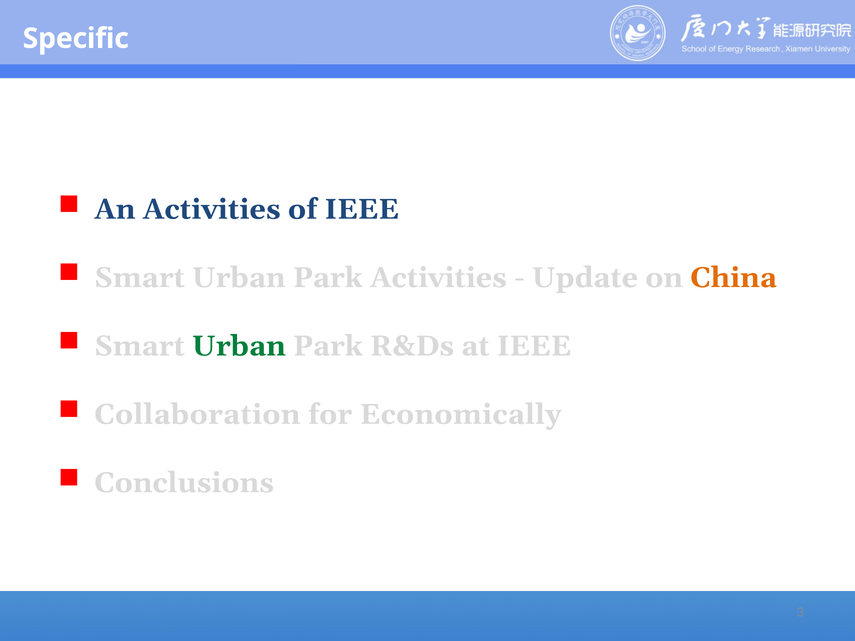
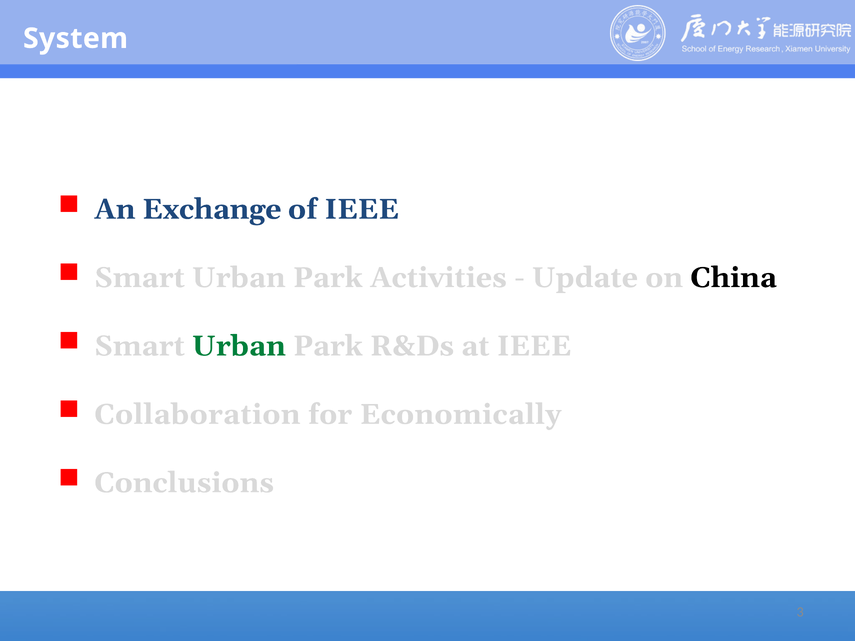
Specific: Specific -> System (75, 38)
An Activities: Activities -> Exchange (212, 209)
China colour: orange -> black (734, 278)
